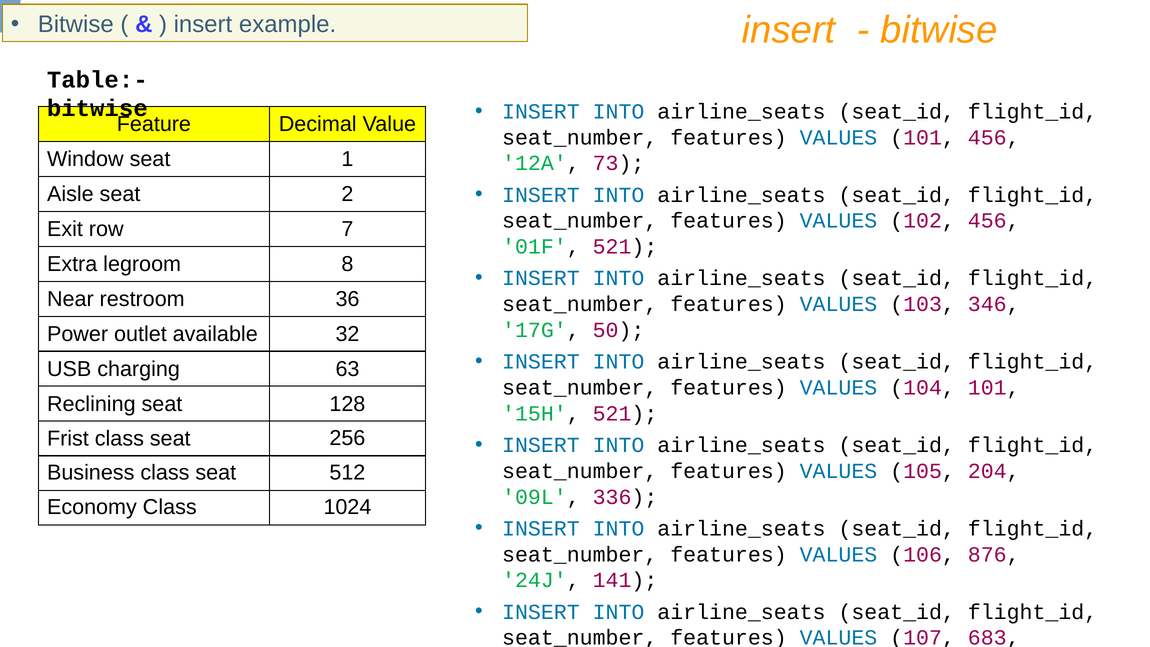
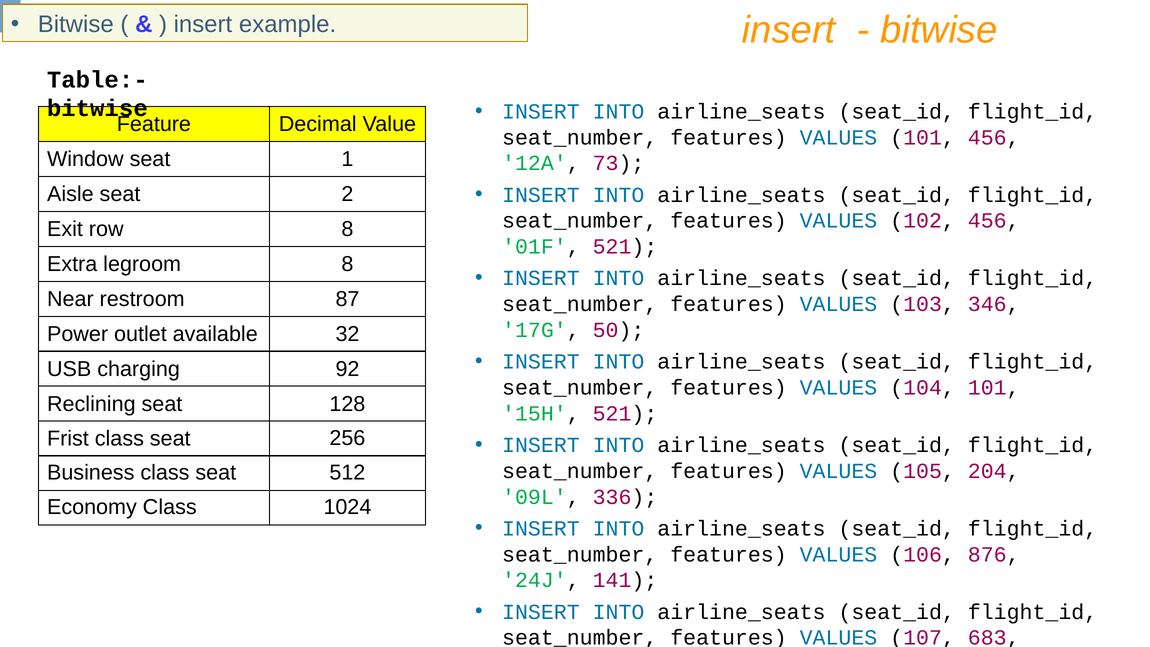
row 7: 7 -> 8 (347, 229)
36: 36 -> 87 (347, 299)
63: 63 -> 92 (347, 369)
